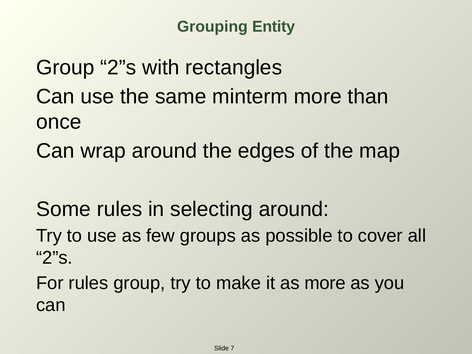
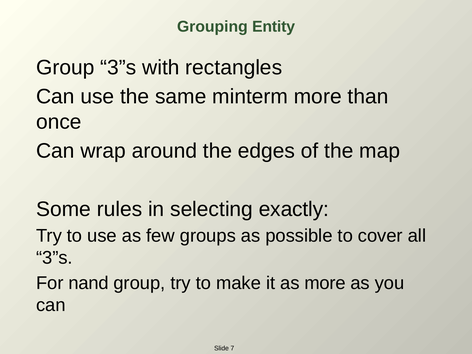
Group 2”s: 2”s -> 3”s (118, 68)
selecting around: around -> exactly (294, 209)
2”s: 2”s -> 3”s (54, 258)
For rules: rules -> nand (89, 283)
